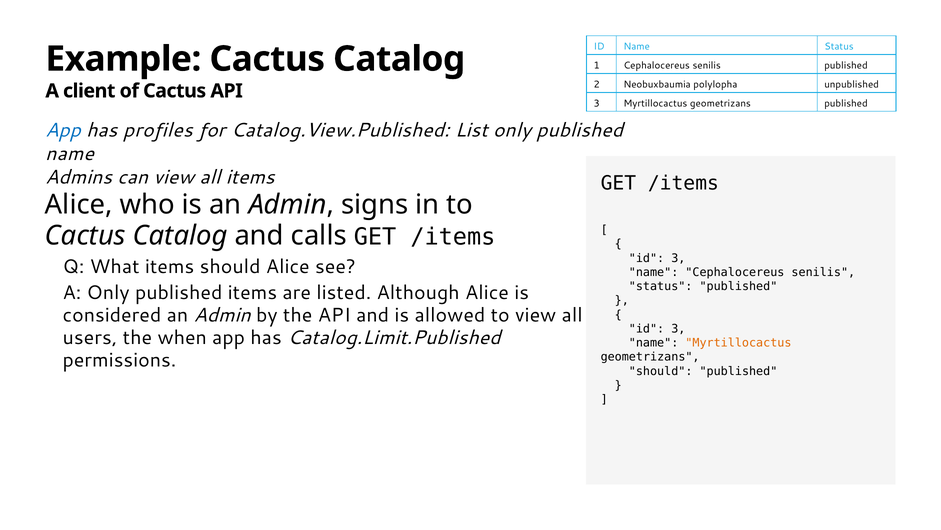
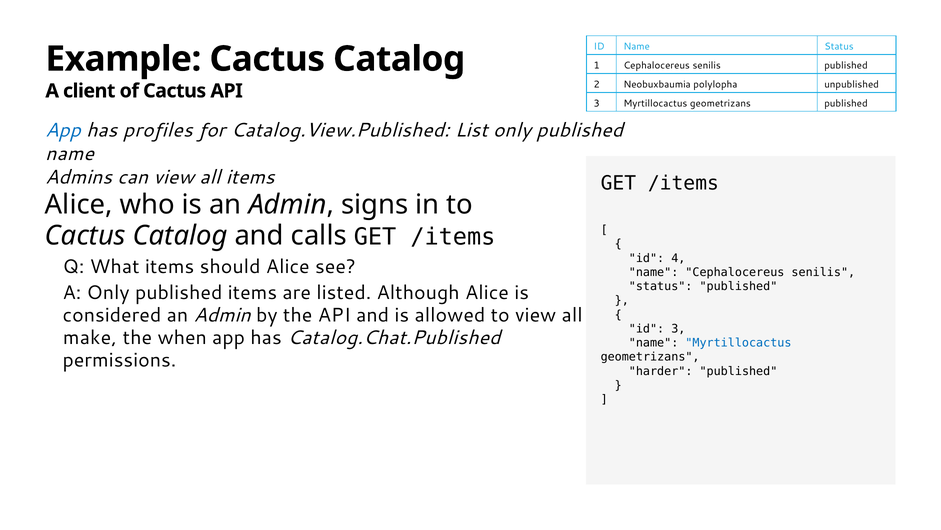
3: 3 -> 4 (678, 258)
users: users -> make (90, 337)
Catalog.Limit.Published: Catalog.Limit.Published -> Catalog.Chat.Published (394, 337)
Myrtillocactus colour: orange -> blue (738, 343)
should: should -> harder (661, 371)
